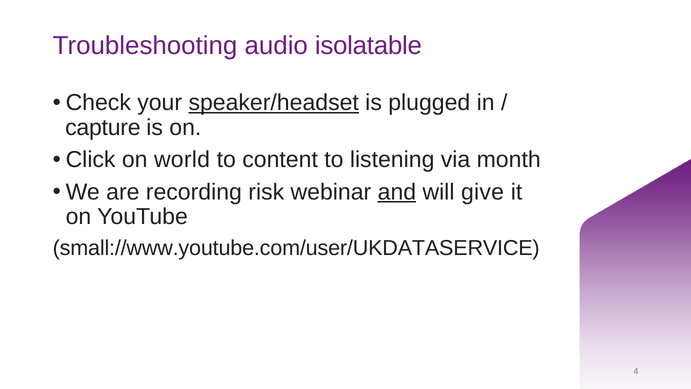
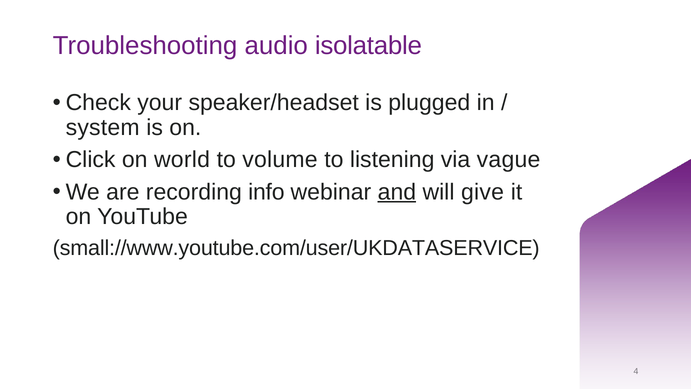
speaker/headset underline: present -> none (274, 103)
capture: capture -> system (103, 128)
content: content -> volume (280, 160)
month: month -> vague (509, 160)
risk: risk -> info (266, 192)
